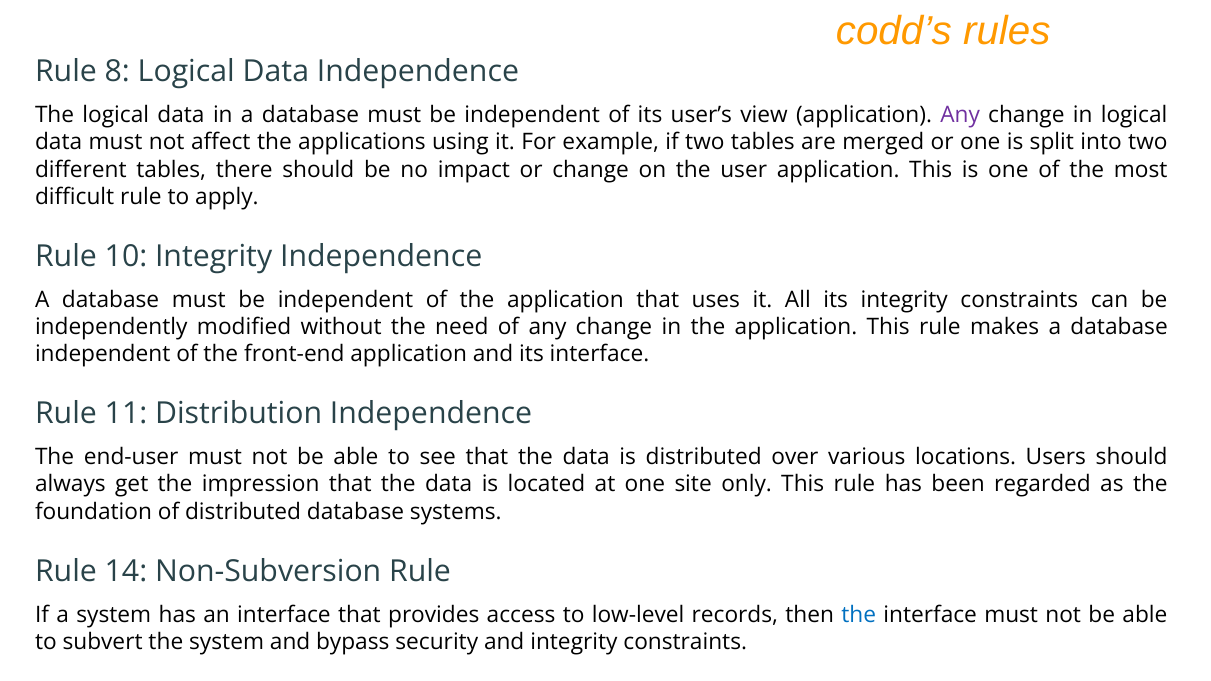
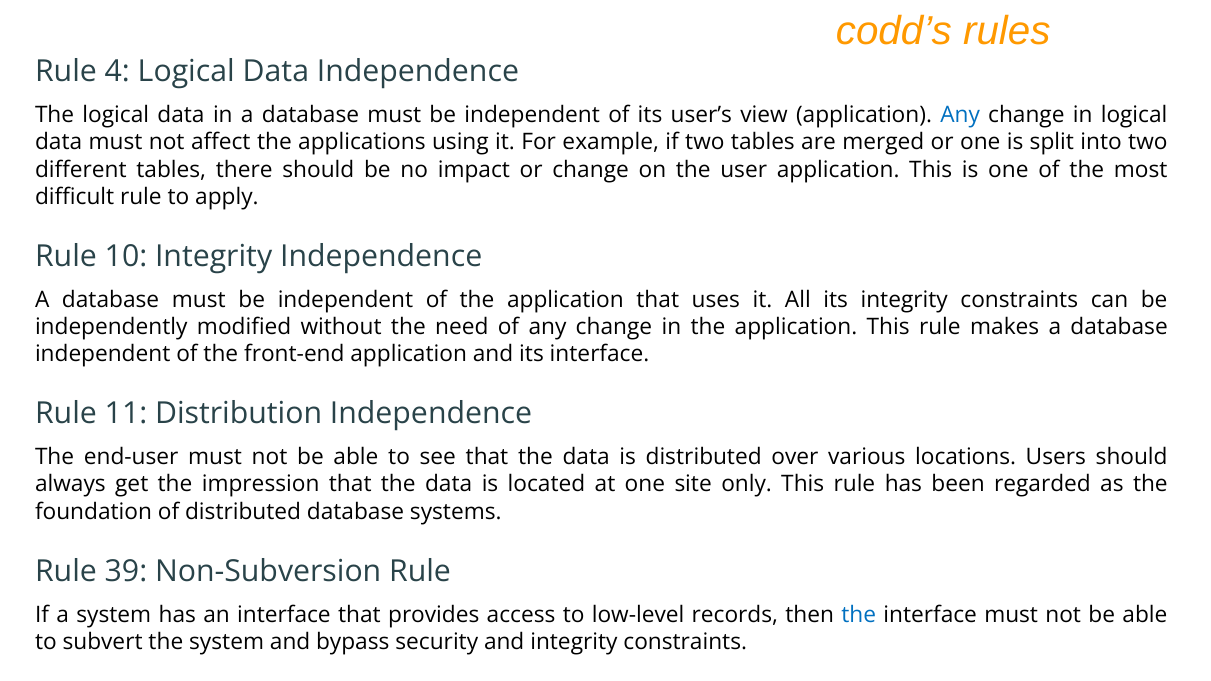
8: 8 -> 4 (117, 72)
Any colour: purple -> blue (960, 115)
14: 14 -> 39 (126, 571)
